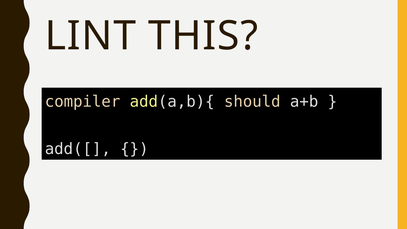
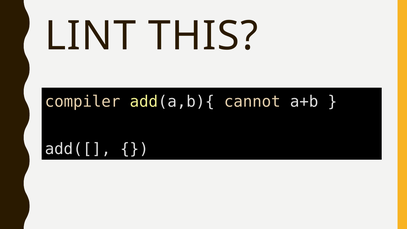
should: should -> cannot (252, 102)
